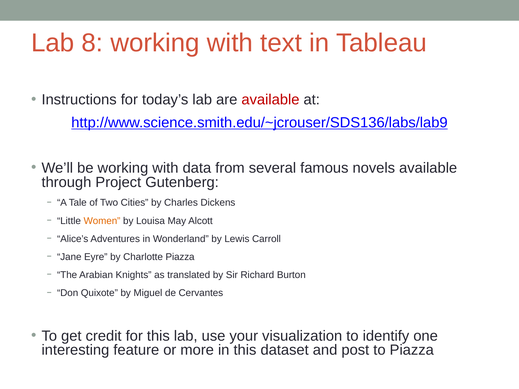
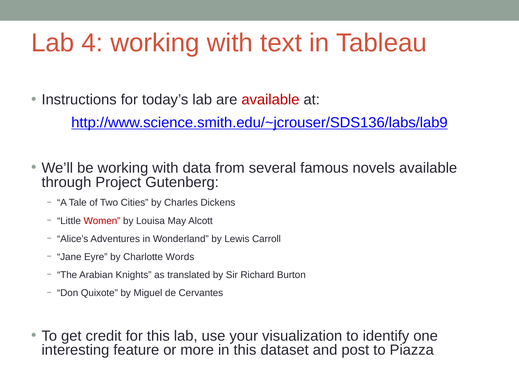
8: 8 -> 4 (92, 43)
Women colour: orange -> red (102, 221)
Charlotte Piazza: Piazza -> Words (180, 257)
